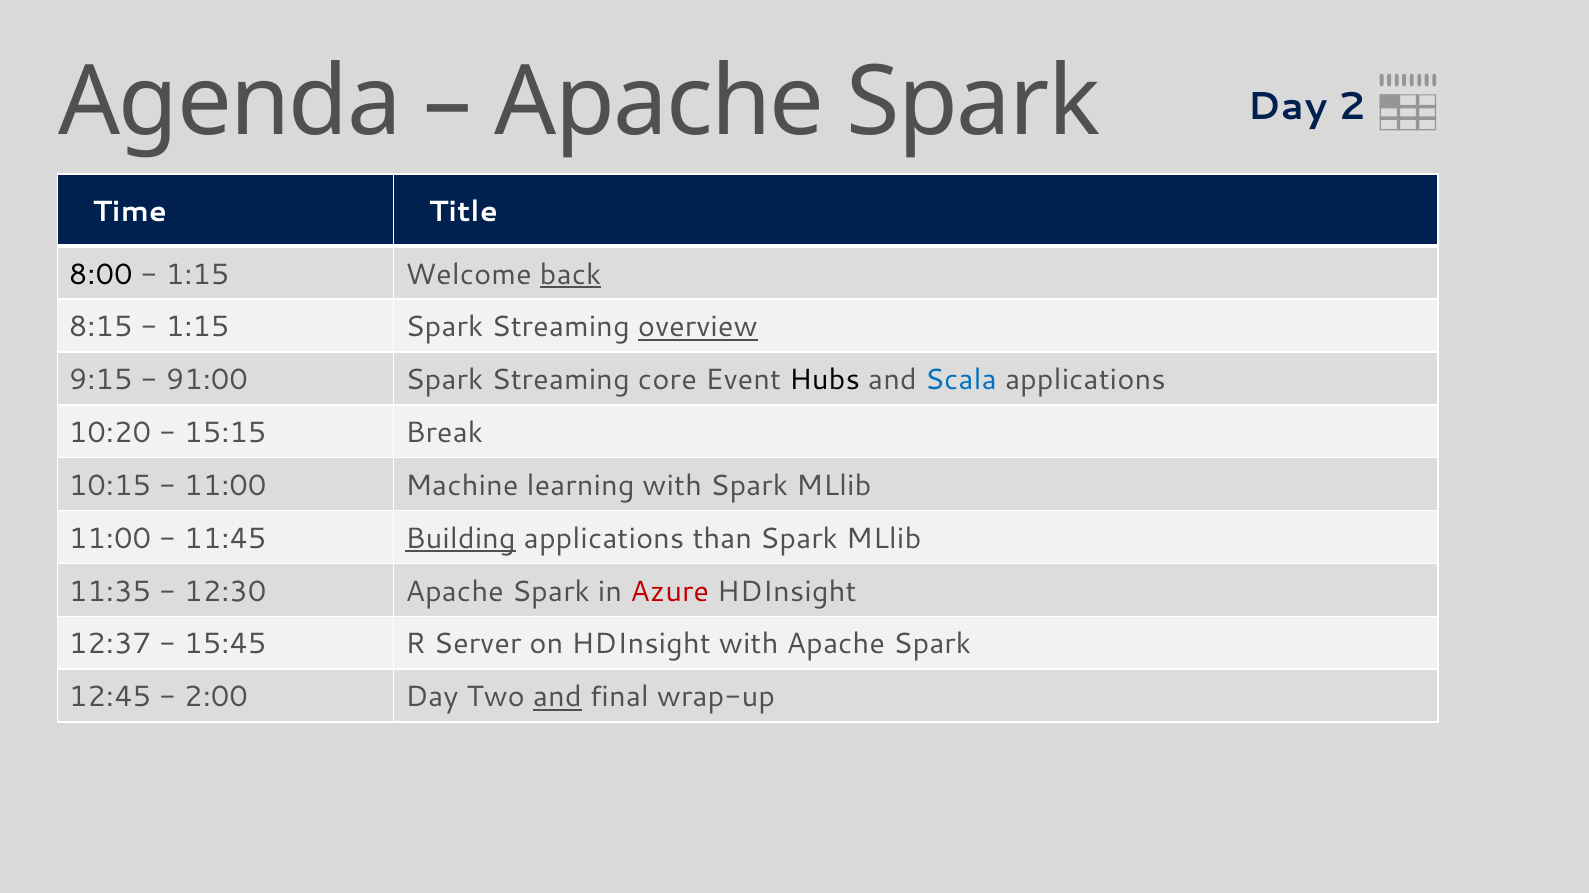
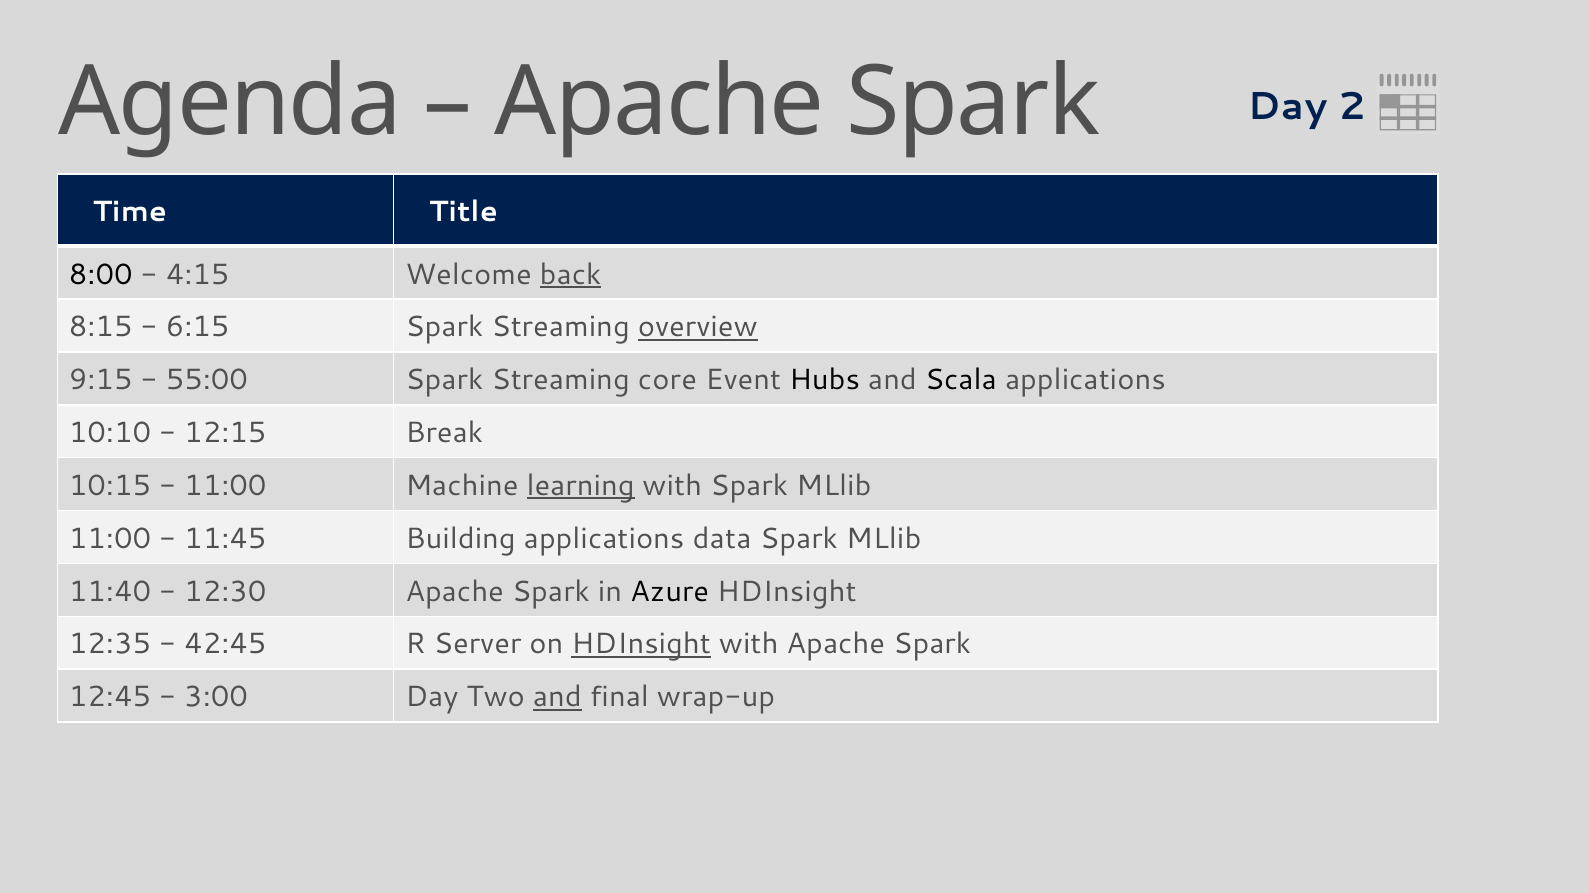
1:15: 1:15 -> 4:15 (198, 275)
1:15: 1:15 -> 6:15 (198, 327)
91:00: 91:00 -> 55:00 (207, 380)
Scala colour: blue -> black (961, 380)
10:20: 10:20 -> 10:10 (110, 433)
15:15: 15:15 -> 12:15 (225, 433)
learning underline: none -> present (581, 486)
Building underline: present -> none (461, 539)
than: than -> data (722, 539)
11:35: 11:35 -> 11:40 (110, 592)
Azure colour: red -> black (670, 592)
12:37: 12:37 -> 12:35 (110, 645)
15:45: 15:45 -> 42:45 (225, 645)
HDInsight underline: none -> present (641, 645)
2:00: 2:00 -> 3:00 (216, 698)
